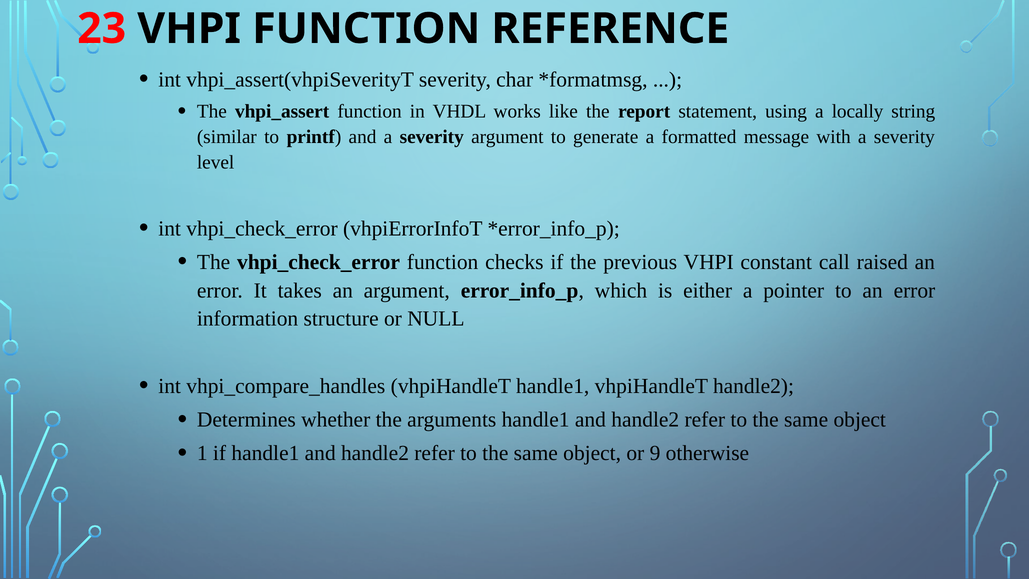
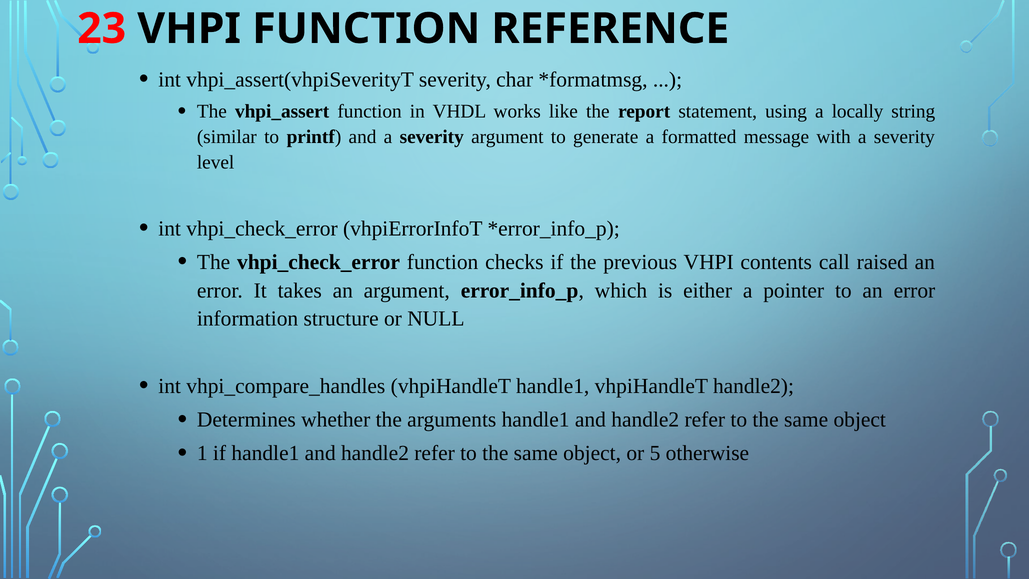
constant: constant -> contents (776, 262)
9: 9 -> 5 (655, 453)
